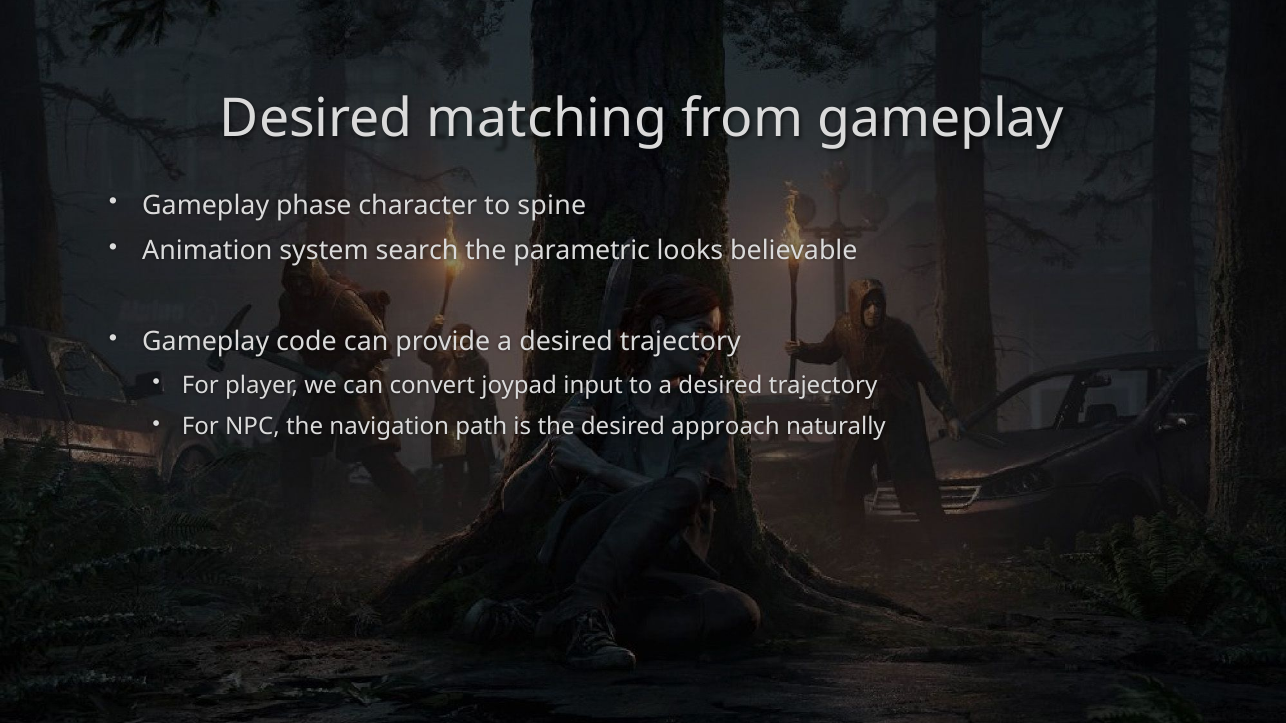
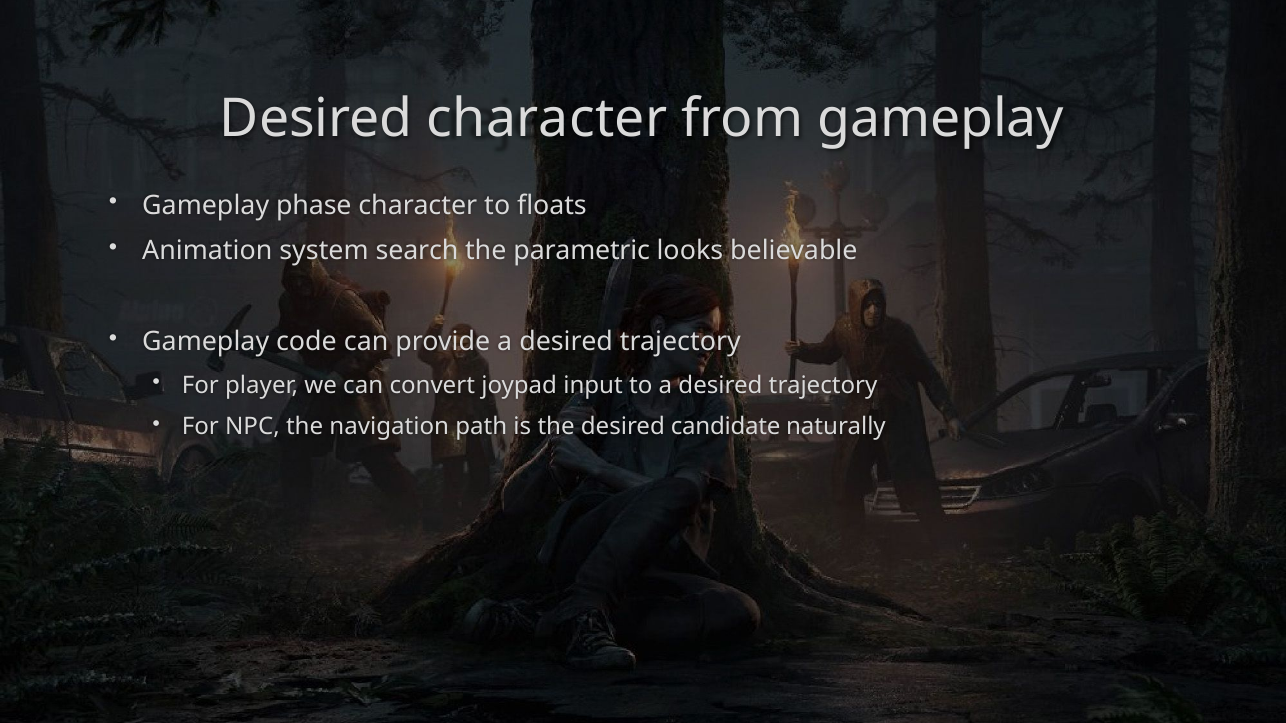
Desired matching: matching -> character (547, 119)
spine: spine -> floats (552, 206)
approach: approach -> candidate (726, 427)
